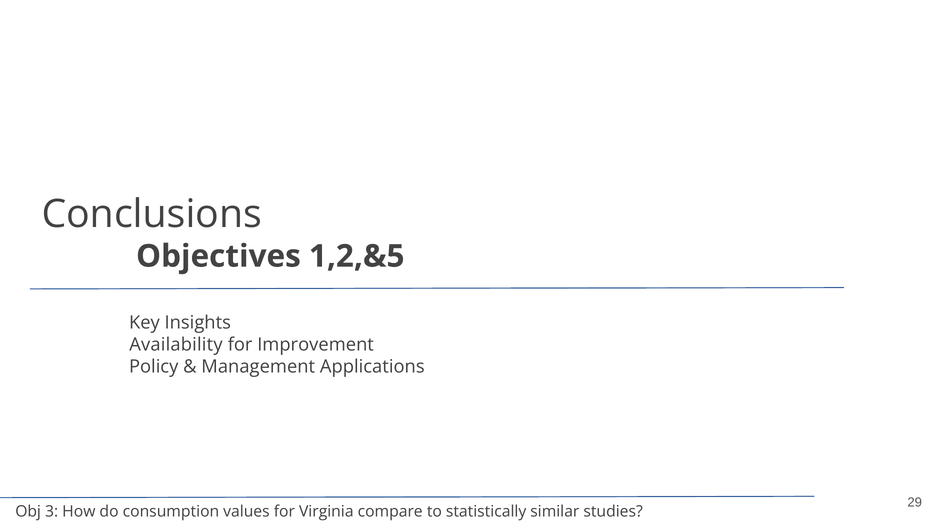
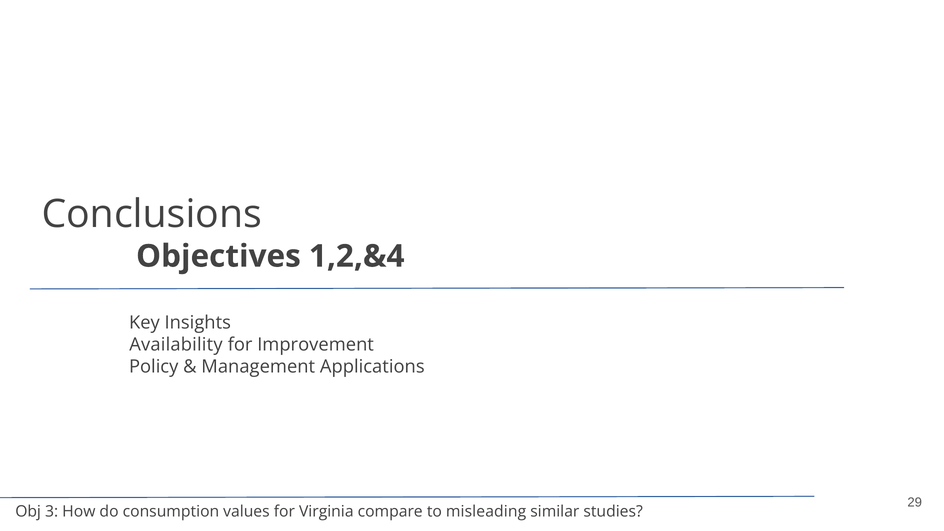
1,2,&5: 1,2,&5 -> 1,2,&4 (357, 256)
statistically: statistically -> misleading (486, 512)
